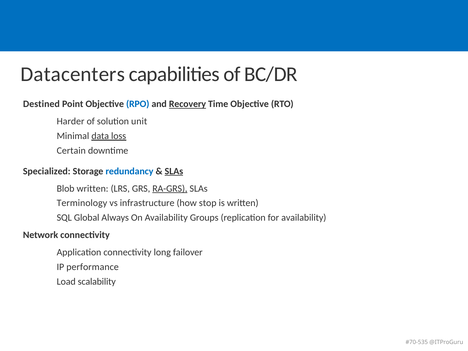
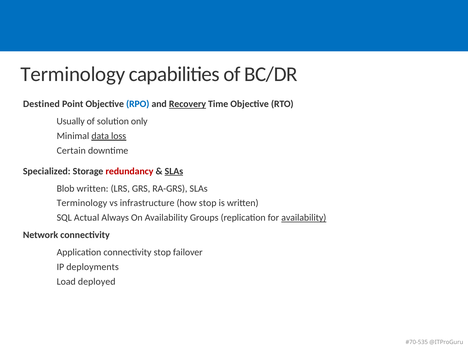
Datacenters: Datacenters -> Terminology (73, 74)
Harder: Harder -> Usually (71, 121)
unit: unit -> only (139, 121)
redundancy colour: blue -> red (129, 171)
RA-GRS underline: present -> none (170, 188)
Global: Global -> Actual (87, 218)
availability underline: none -> present (304, 218)
connectivity long: long -> stop (162, 252)
performance: performance -> deployments (93, 267)
scalability: scalability -> deployed (97, 282)
